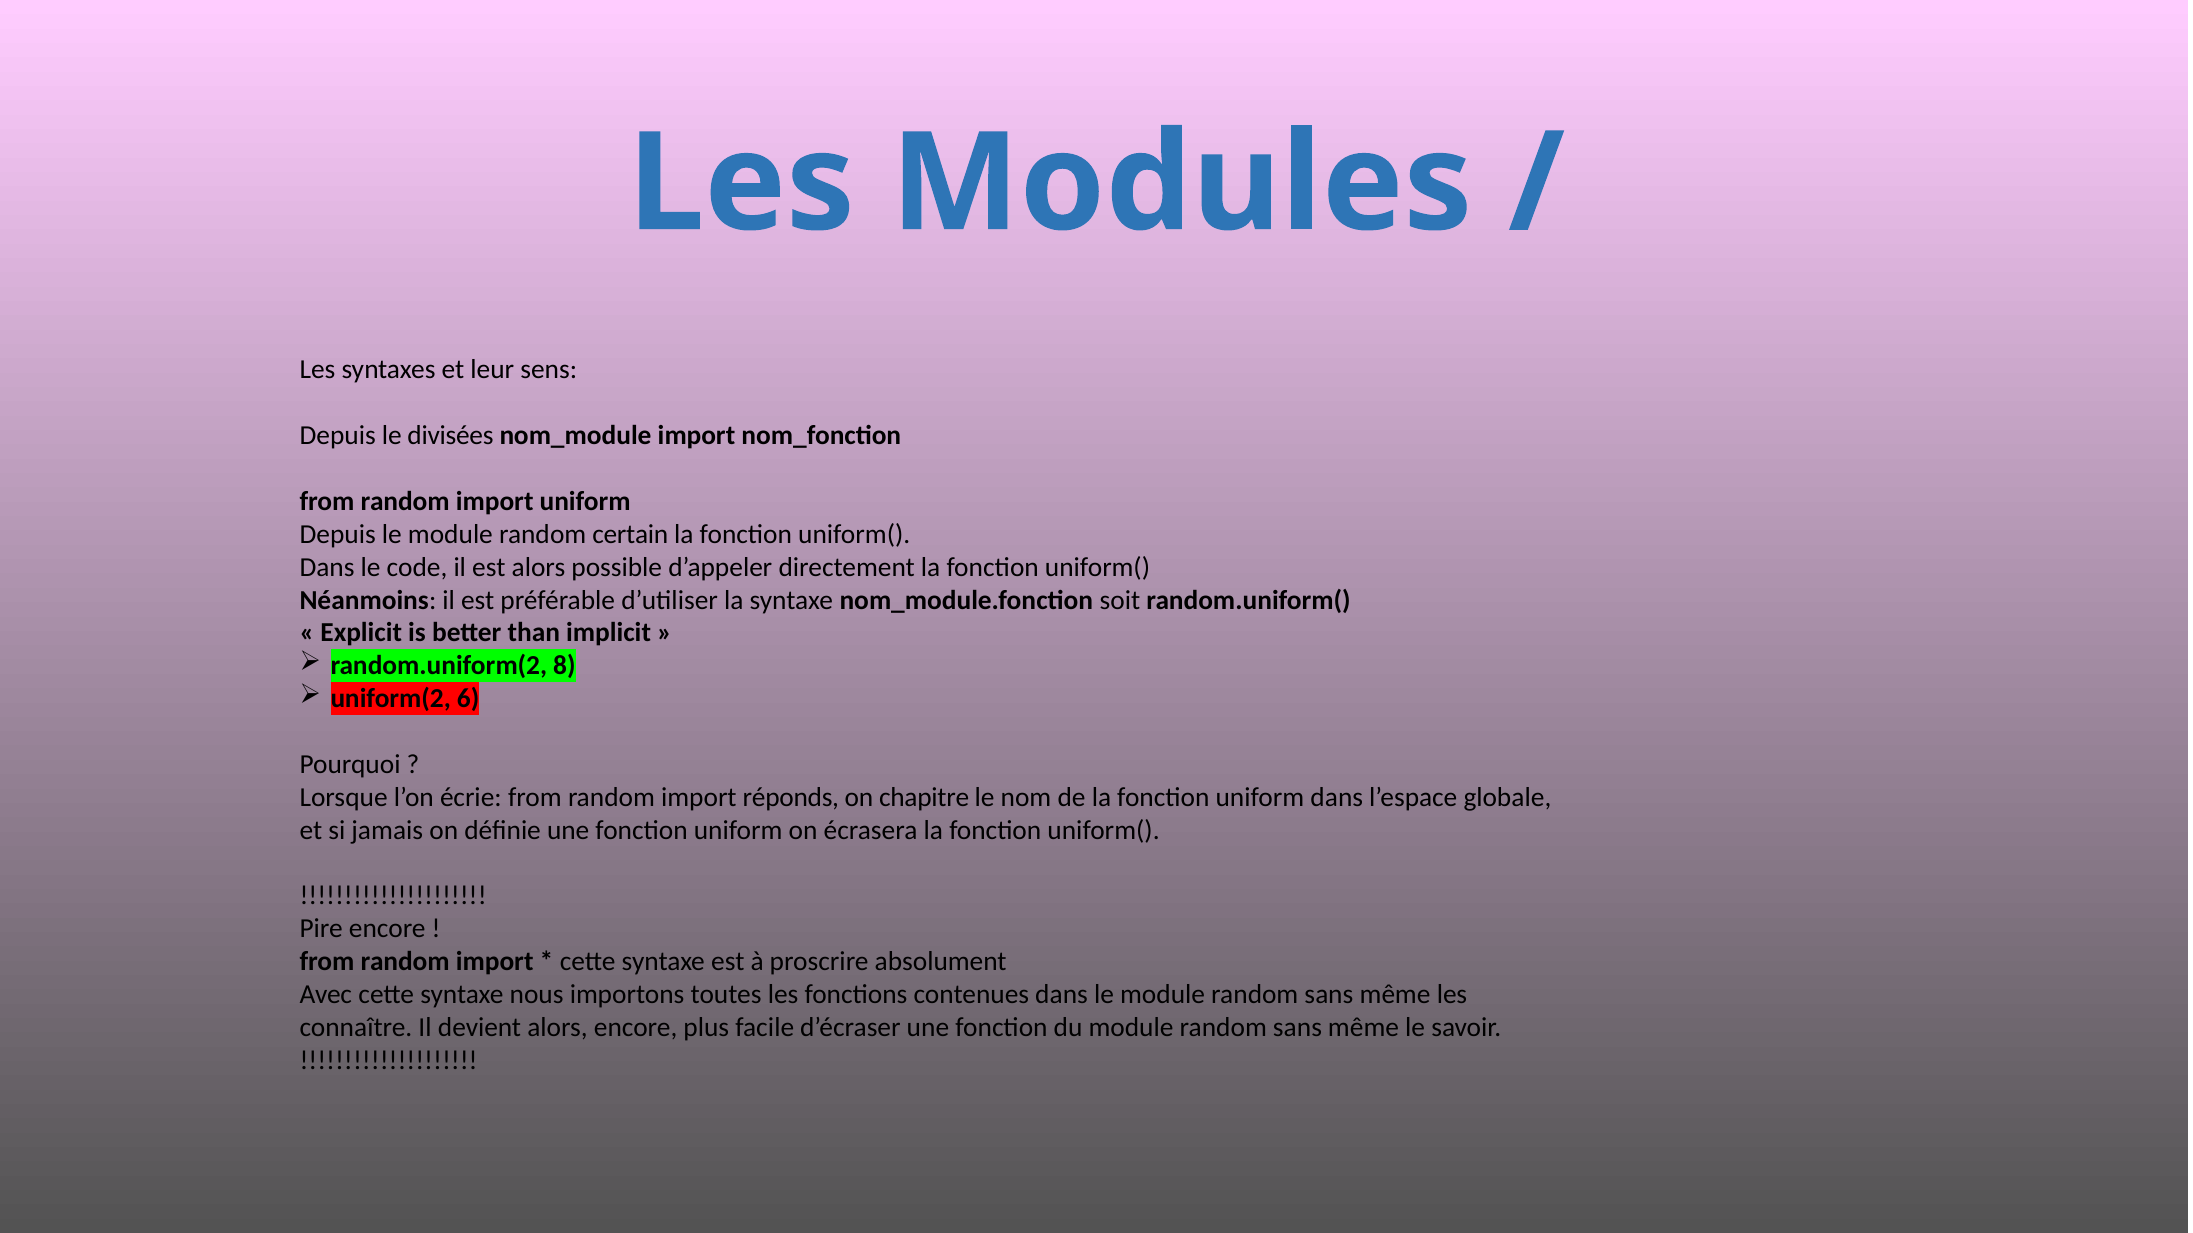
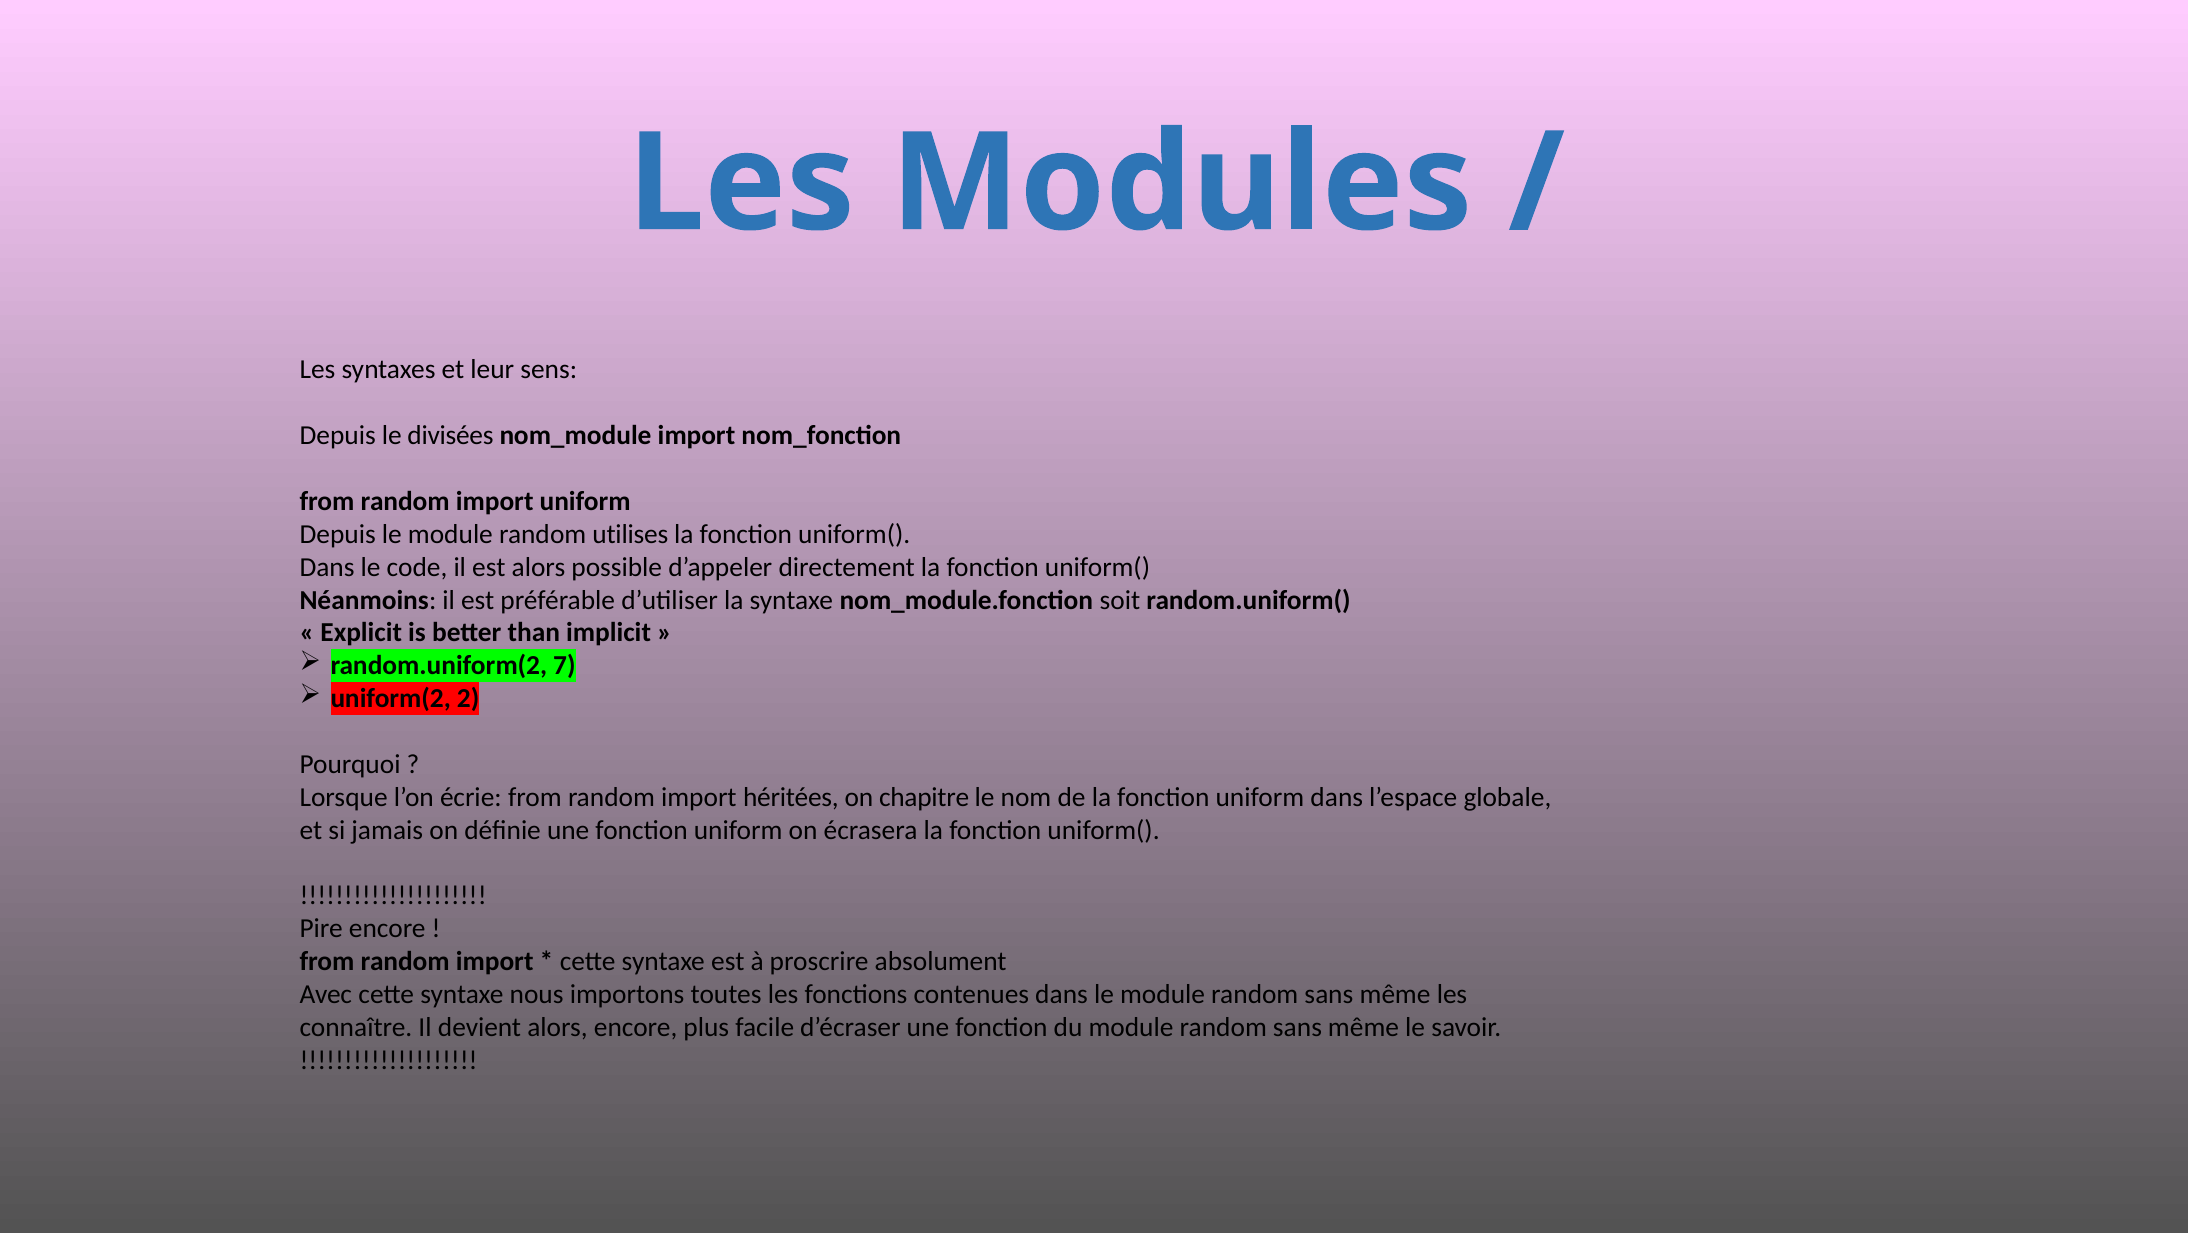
certain: certain -> utilises (630, 534)
8: 8 -> 7 (564, 666)
6: 6 -> 2 (468, 699)
réponds: réponds -> héritées (791, 798)
